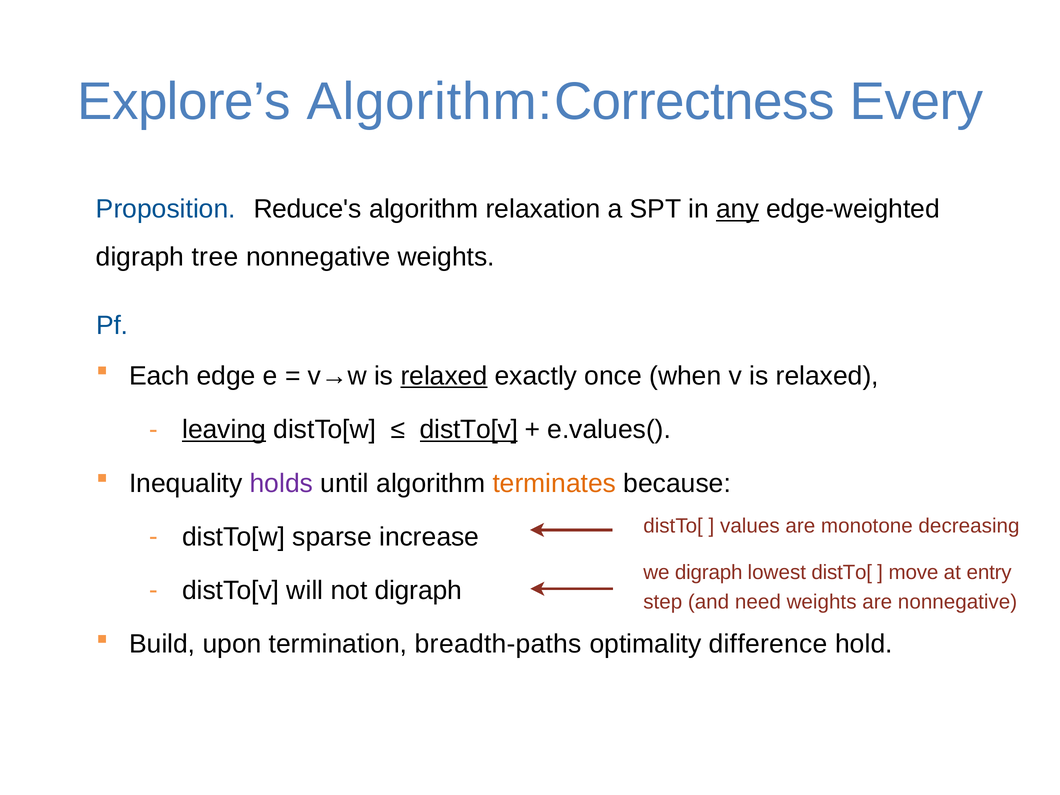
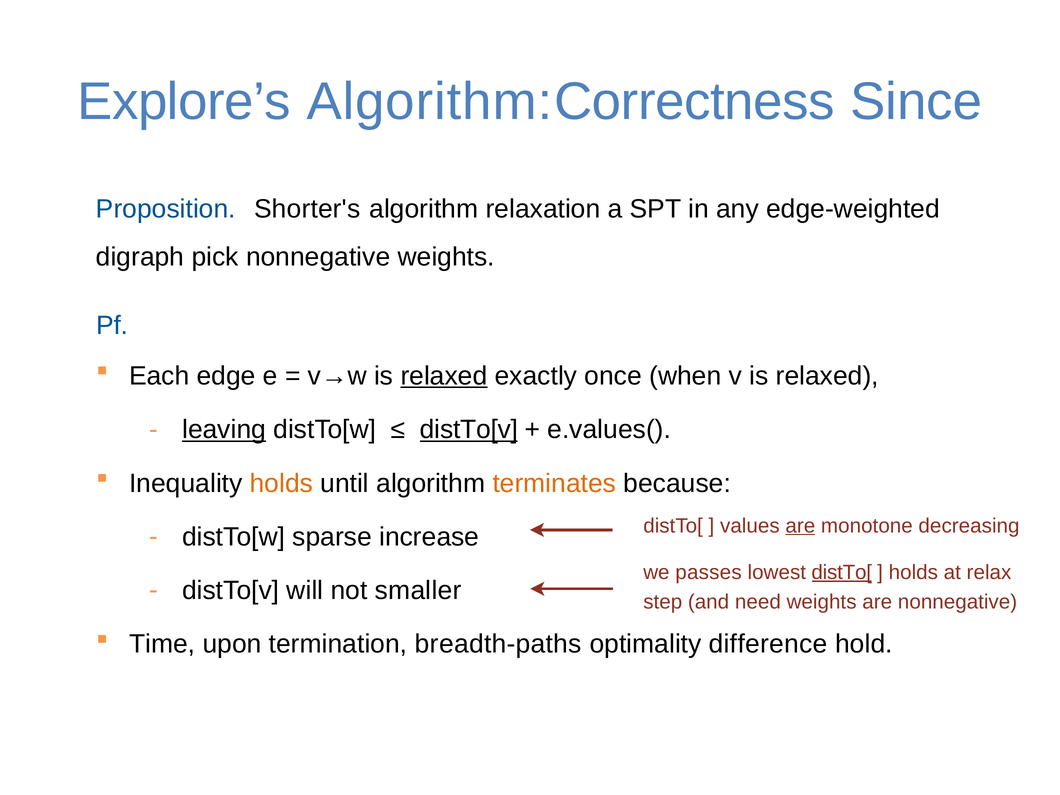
Every: Every -> Since (916, 102)
Reduce's: Reduce's -> Shorter's (307, 209)
any underline: present -> none (737, 209)
tree: tree -> pick (215, 257)
holds colour: purple -> orange (281, 483)
are underline: none -> present (800, 526)
we digraph: digraph -> passes (709, 572)
distTo[ underline: none -> present (842, 572)
move: move -> holds (913, 572)
entry: entry -> relax (989, 572)
not digraph: digraph -> smaller (418, 591)
Build: Build -> Time (162, 644)
